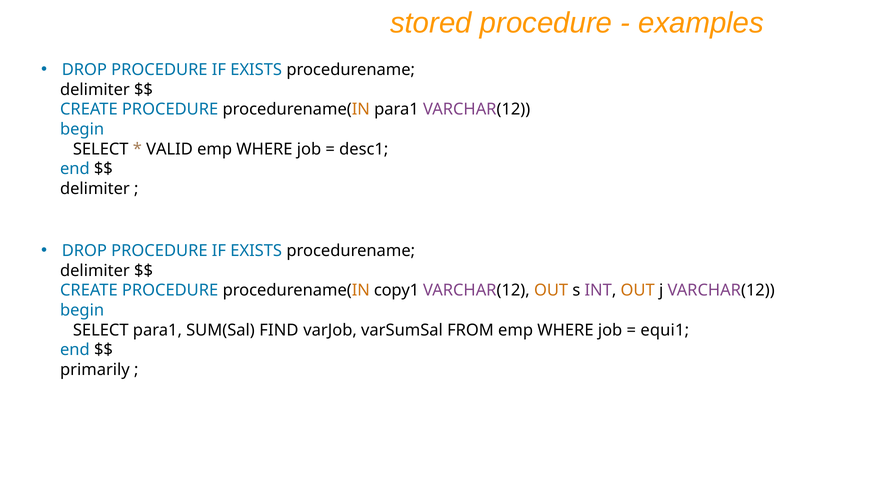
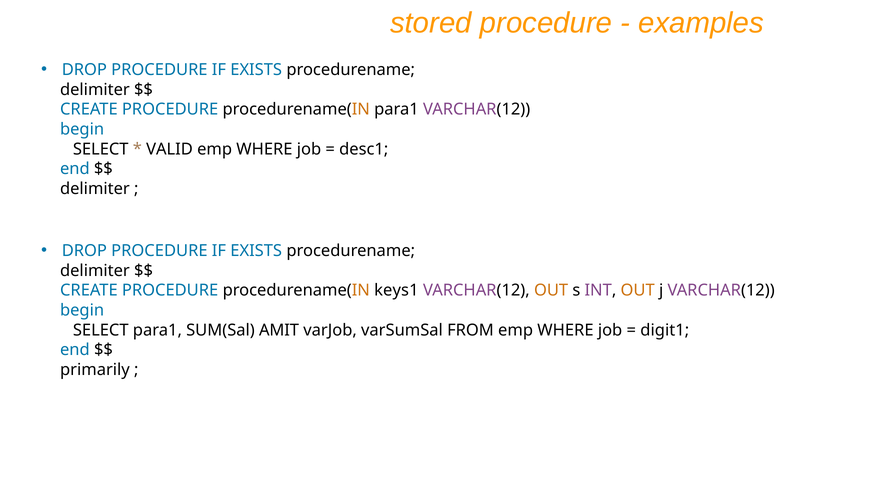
copy1: copy1 -> keys1 (396, 290)
FIND: FIND -> AMIT (279, 330)
equi1: equi1 -> digit1 (665, 330)
